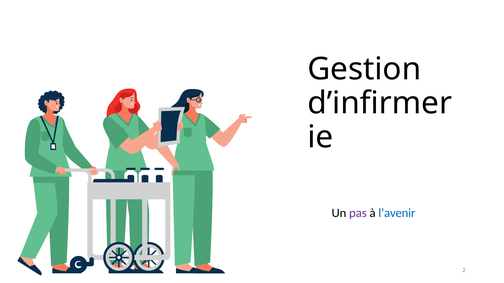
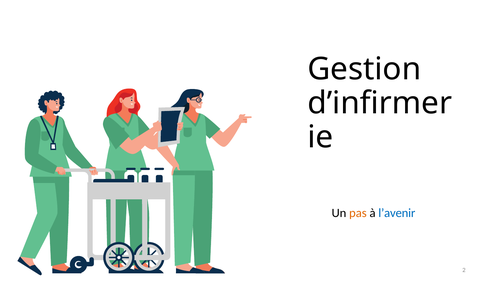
pas colour: purple -> orange (358, 214)
